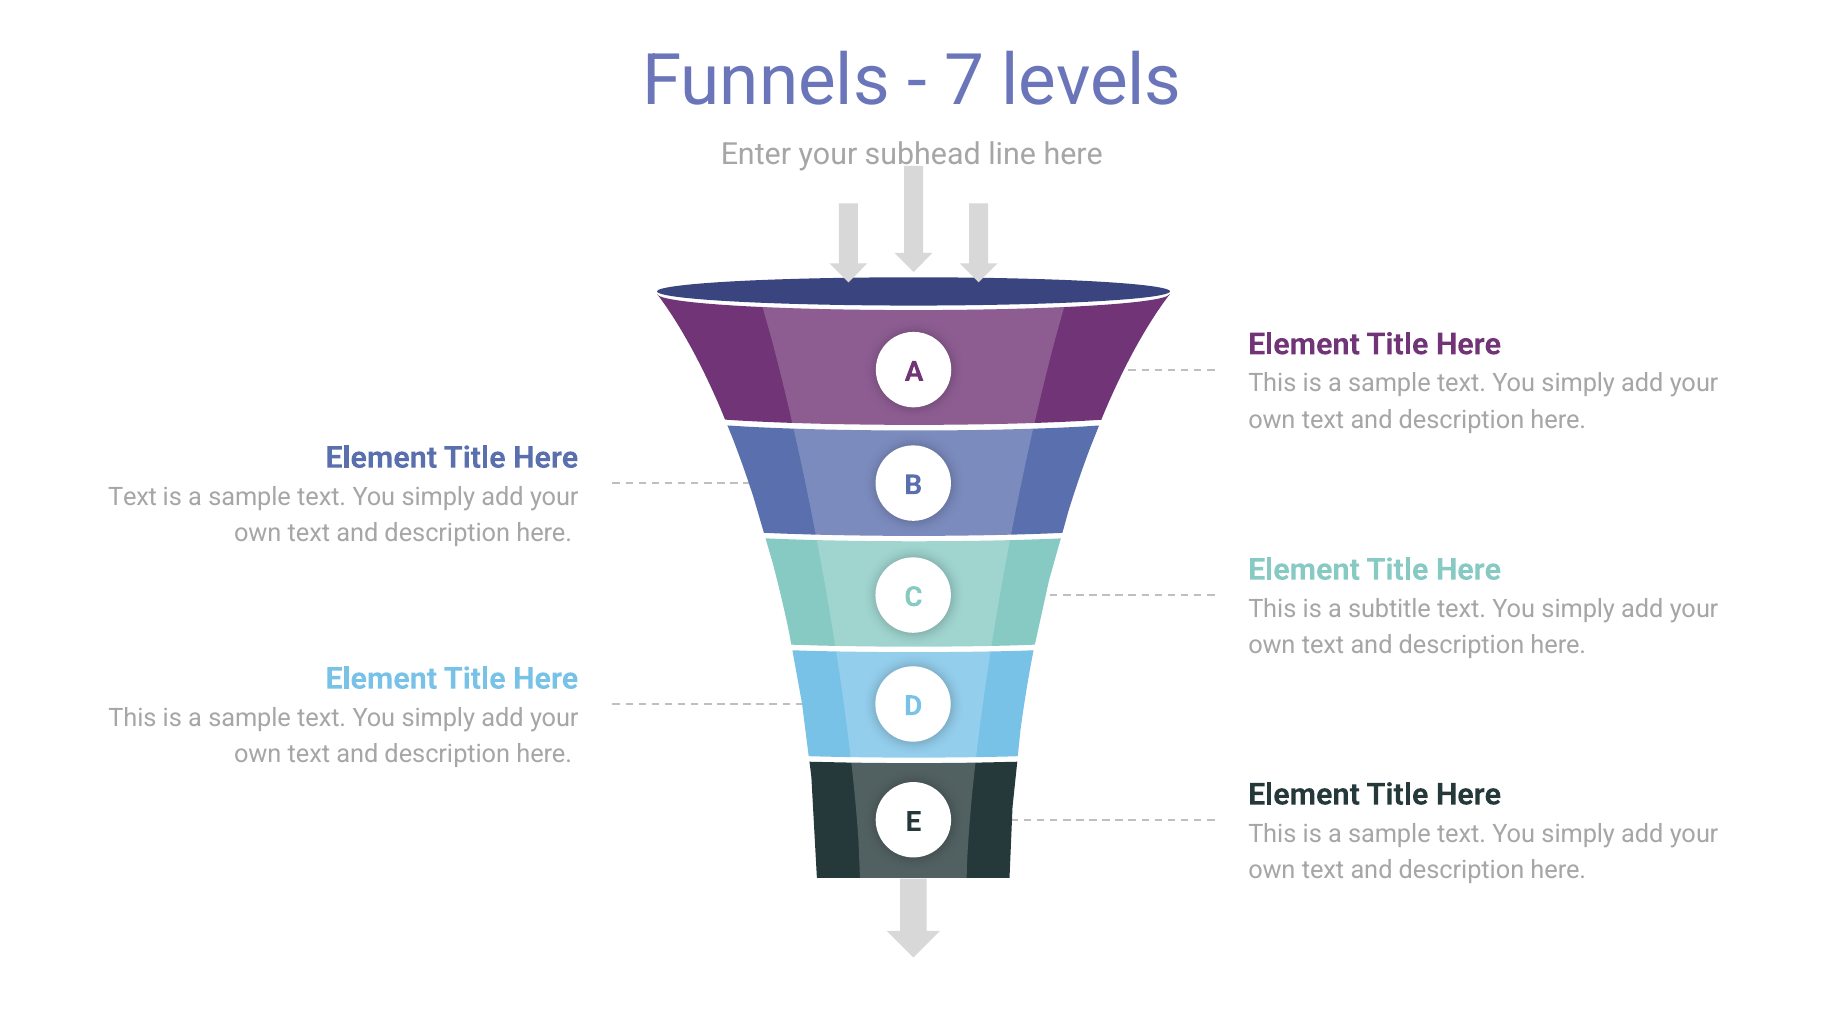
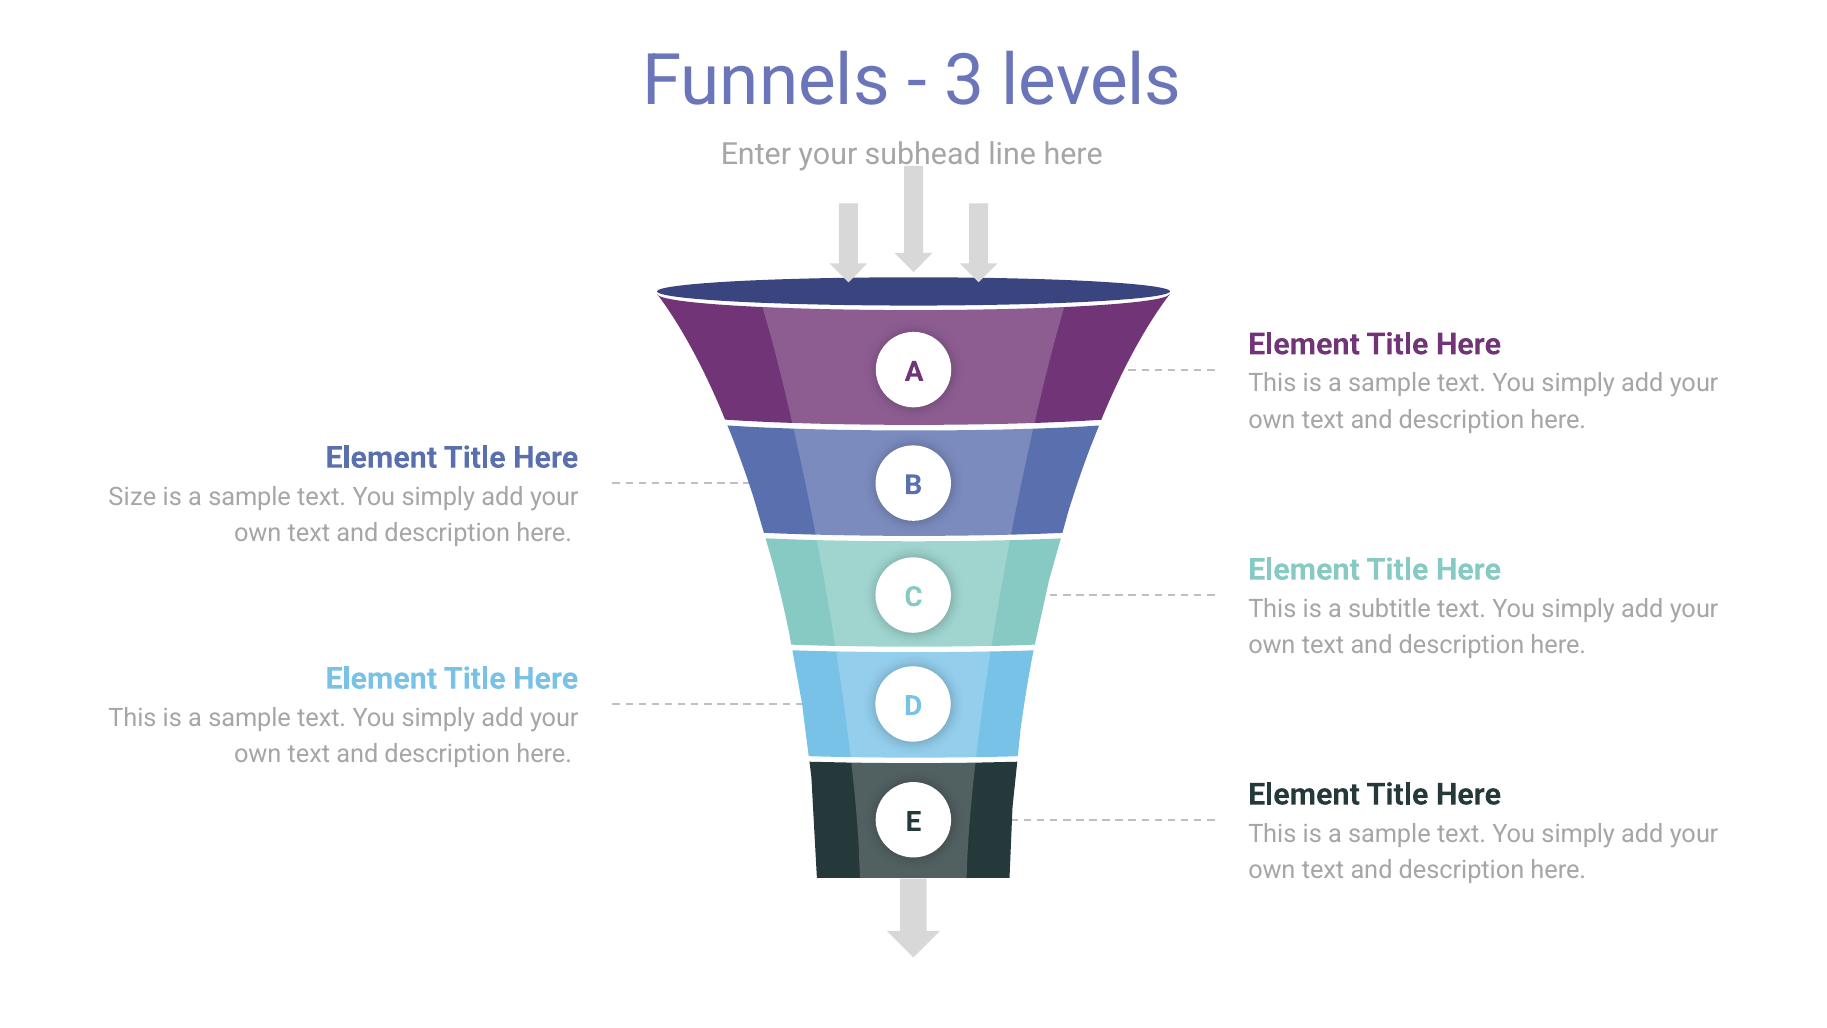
7: 7 -> 3 (964, 81)
Text: Text -> Size (132, 497)
